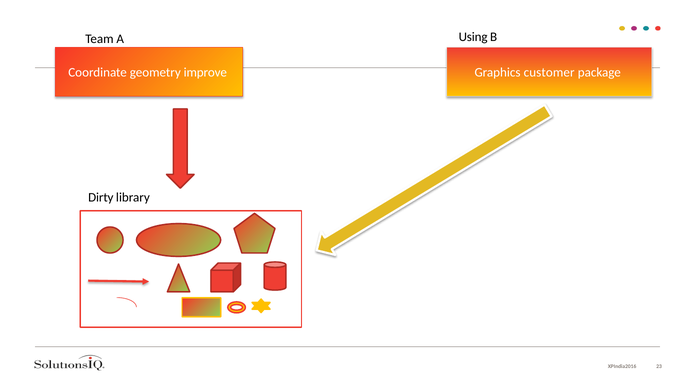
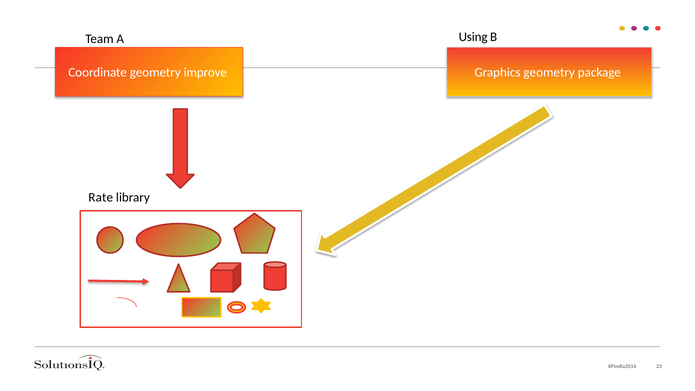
Graphics customer: customer -> geometry (549, 73)
Dirty: Dirty -> Rate (101, 197)
